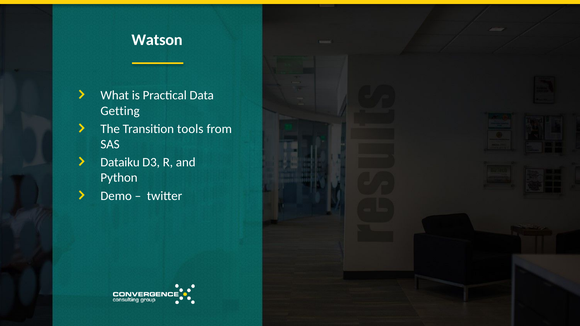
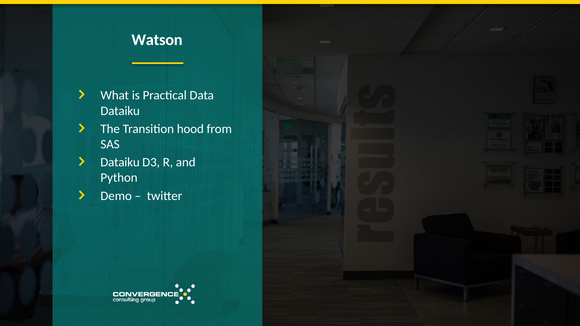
Getting: Getting -> Dataiku (120, 111)
tools: tools -> hood (190, 129)
